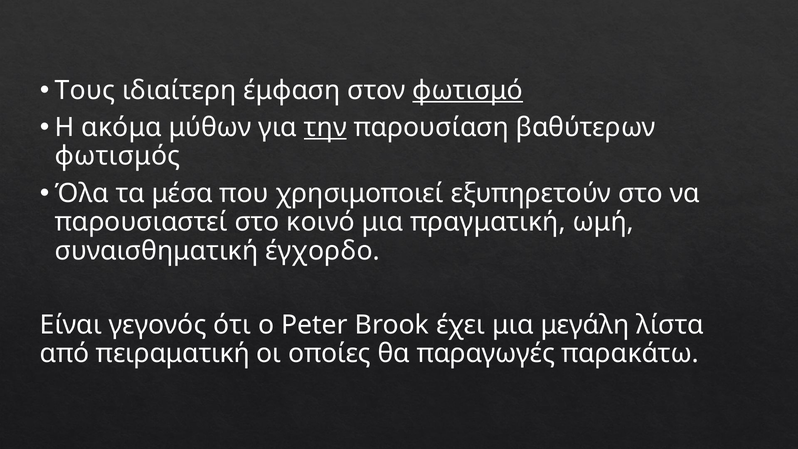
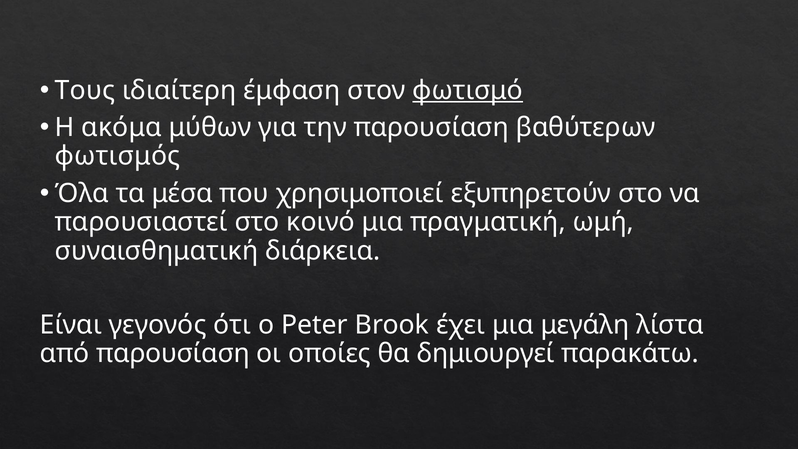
την underline: present -> none (325, 127)
έγχορδο: έγχορδο -> διάρκεια (323, 251)
από πειραματική: πειραματική -> παρουσίαση (173, 354)
παραγωγές: παραγωγές -> δημιουργεί (486, 354)
